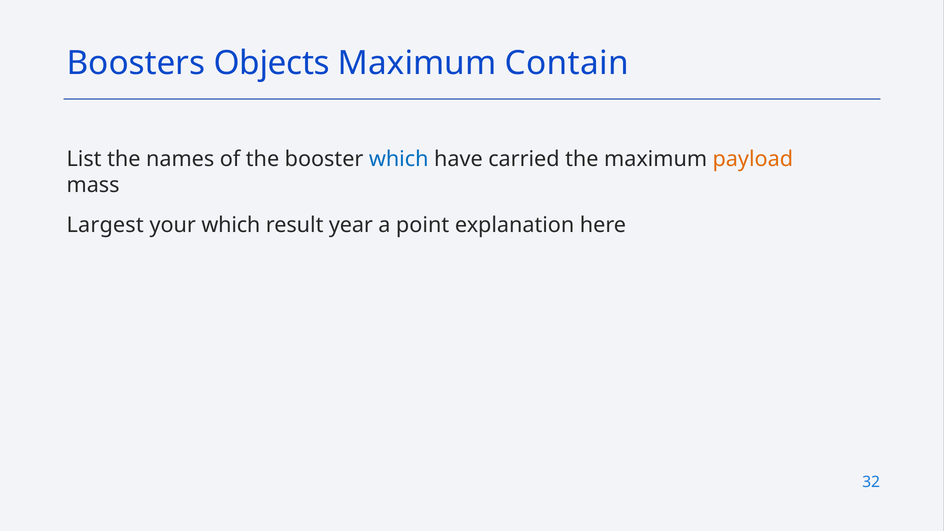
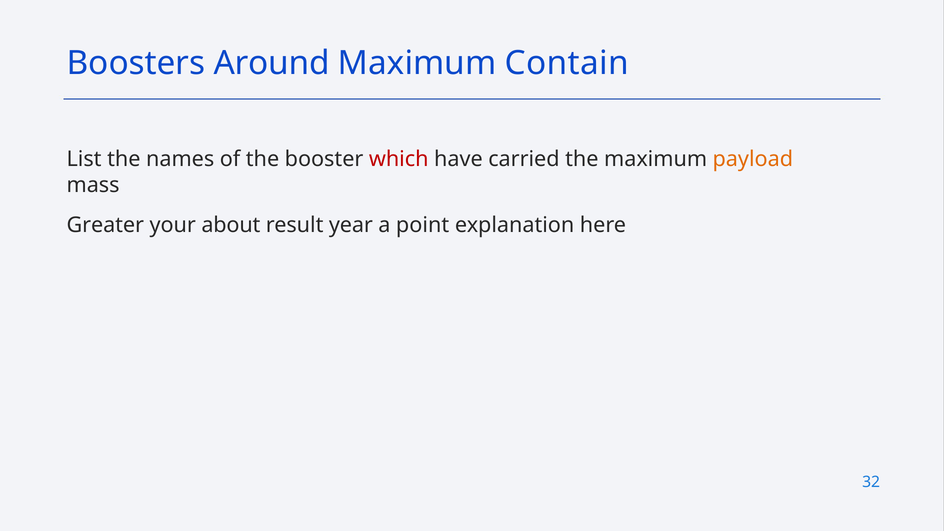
Objects: Objects -> Around (272, 63)
which colour: blue -> red (399, 159)
Largest: Largest -> Greater (105, 225)
your which: which -> about (231, 225)
